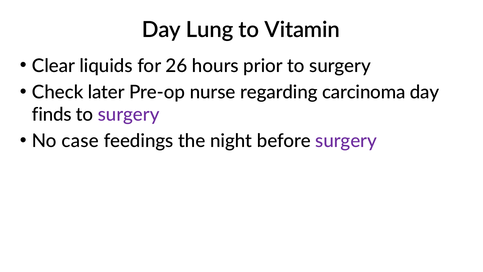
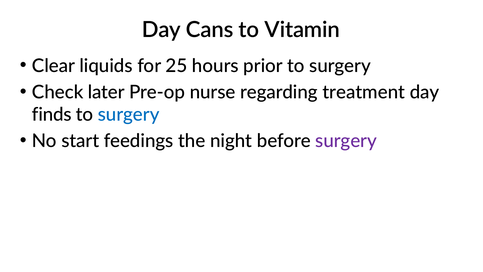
Lung: Lung -> Cans (210, 30)
26: 26 -> 25 (176, 66)
carcinoma: carcinoma -> treatment (364, 92)
surgery colour: purple -> blue (129, 115)
case: case -> start (80, 141)
